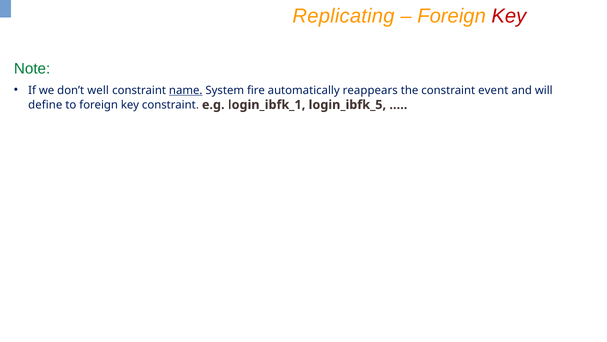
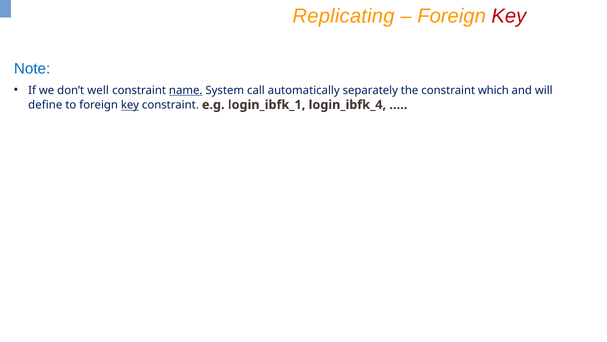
Note colour: green -> blue (32, 68)
fire: fire -> call (256, 90)
reappears: reappears -> separately (370, 90)
event: event -> which (493, 90)
key underline: none -> present (130, 105)
login_ibfk_5: login_ibfk_5 -> login_ibfk_4 (347, 105)
